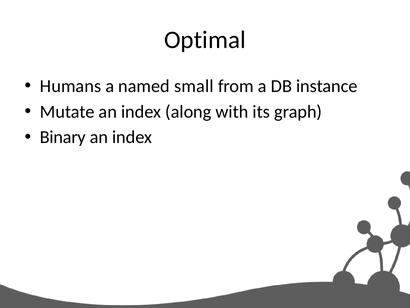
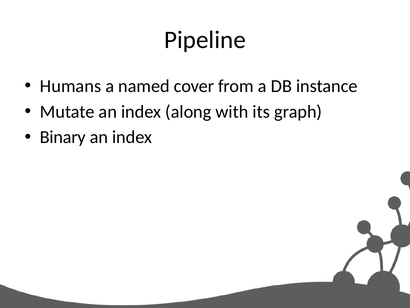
Optimal: Optimal -> Pipeline (205, 40)
small: small -> cover (194, 86)
